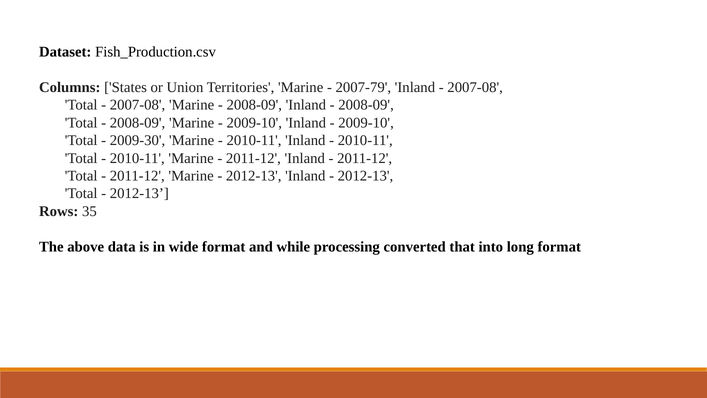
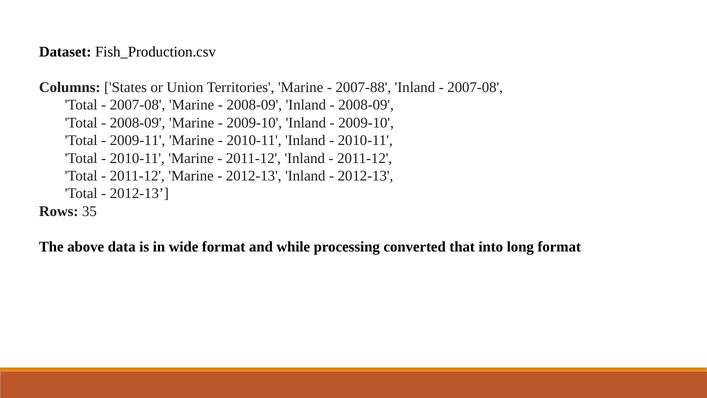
2007-79: 2007-79 -> 2007-88 (363, 87)
2009-30: 2009-30 -> 2009-11 (138, 140)
